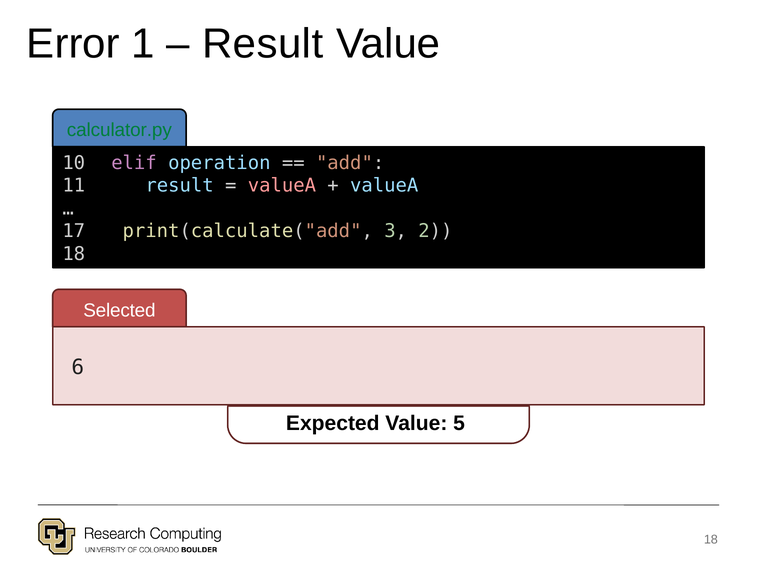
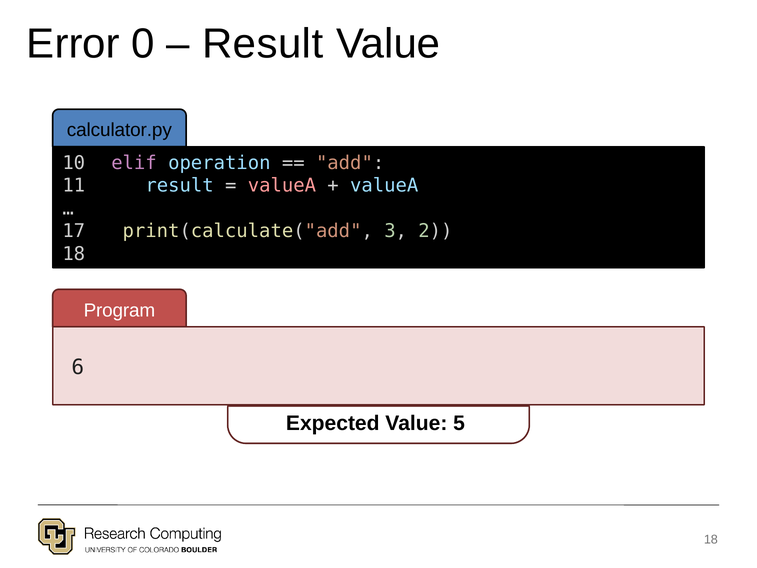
1: 1 -> 0 (143, 44)
calculator.py colour: green -> black (119, 130)
Selected: Selected -> Program (119, 310)
